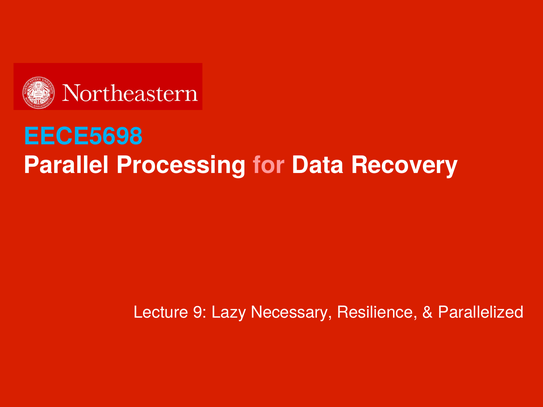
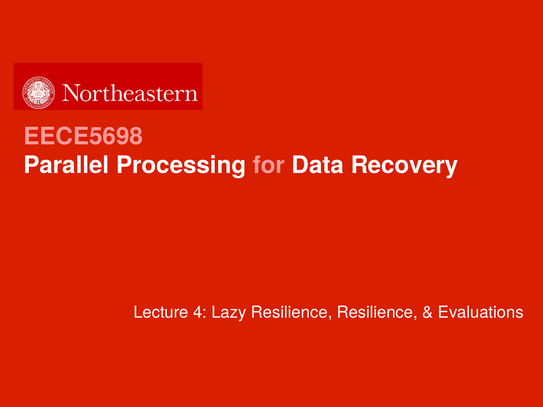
EECE5698 colour: light blue -> pink (83, 136)
9: 9 -> 4 (200, 312)
Lazy Necessary: Necessary -> Resilience (292, 312)
Parallelized: Parallelized -> Evaluations (481, 312)
